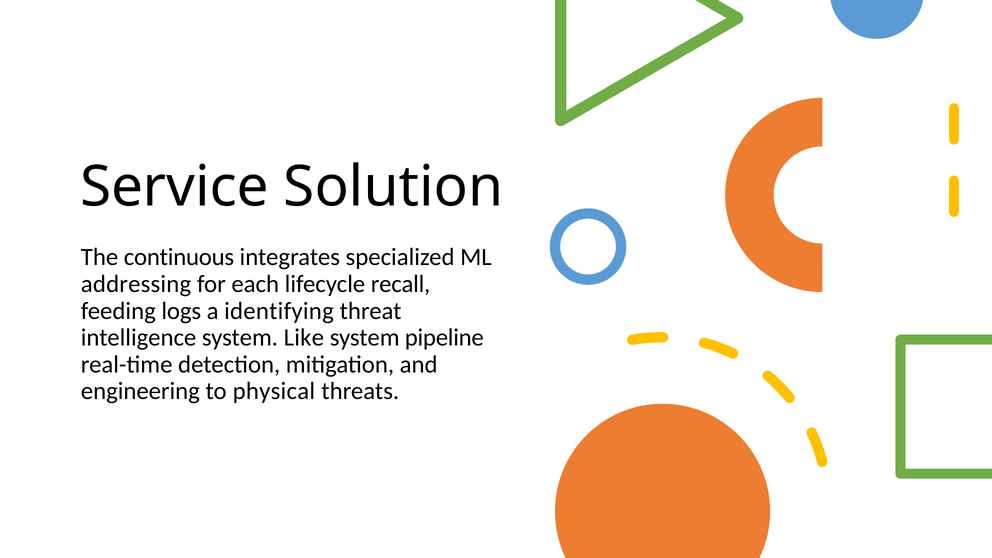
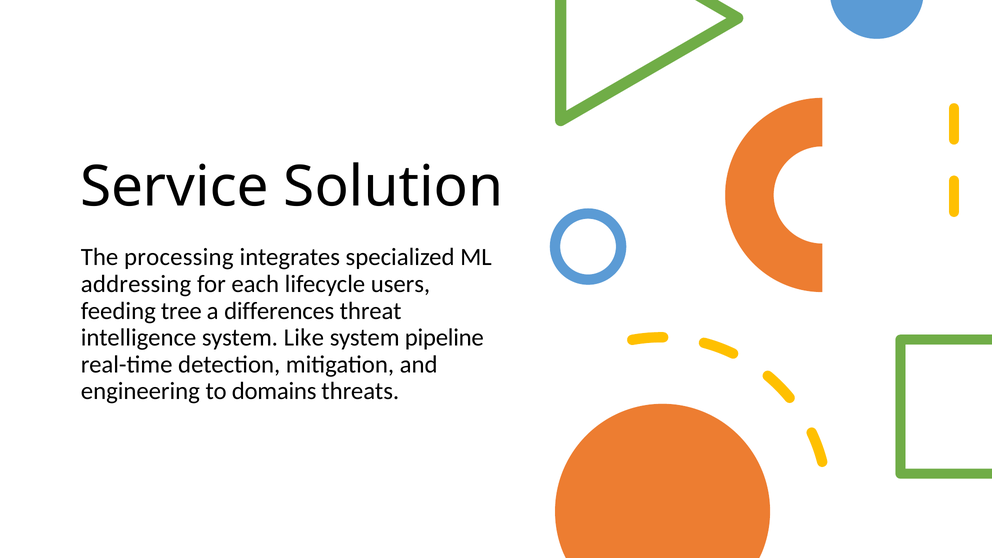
continuous: continuous -> processing (179, 257)
recall: recall -> users (400, 284)
logs: logs -> tree (181, 311)
identifying: identifying -> differences (279, 311)
physical: physical -> domains (274, 391)
